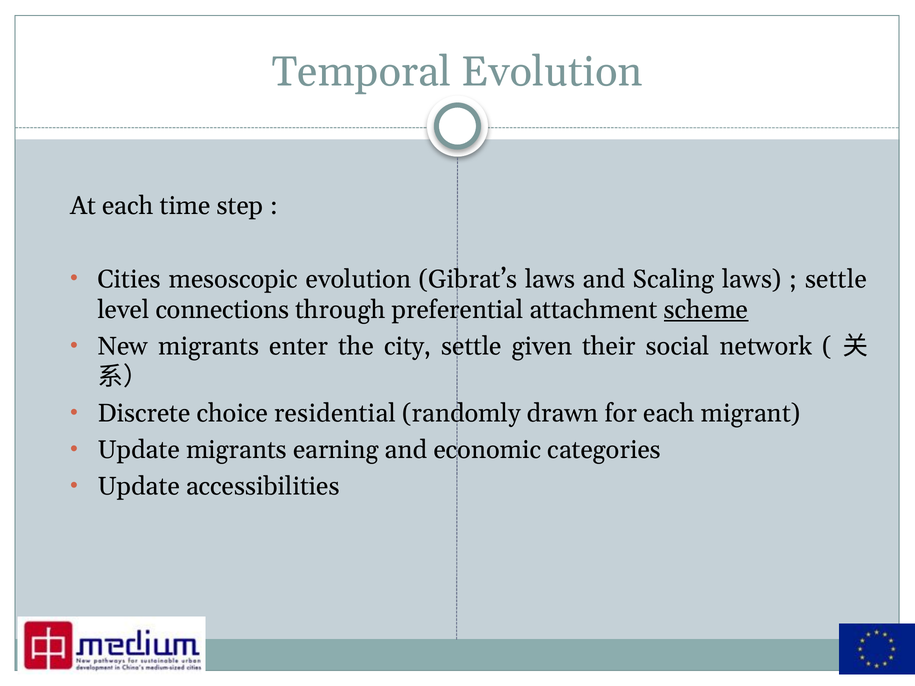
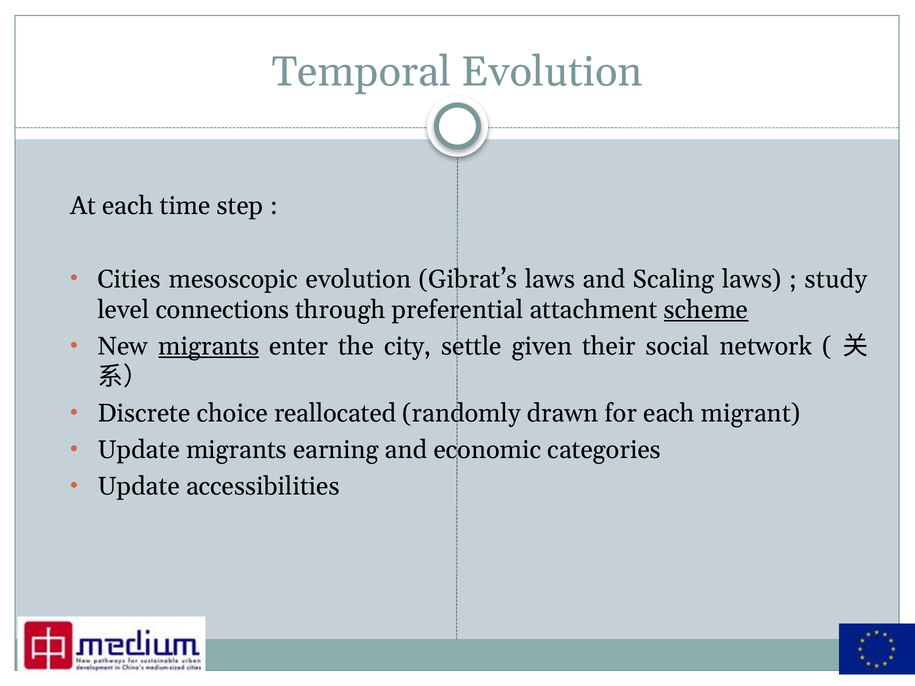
settle: settle -> study (836, 279)
migrants underline: none -> present (209, 346)
residential: residential -> reallocated (335, 414)
